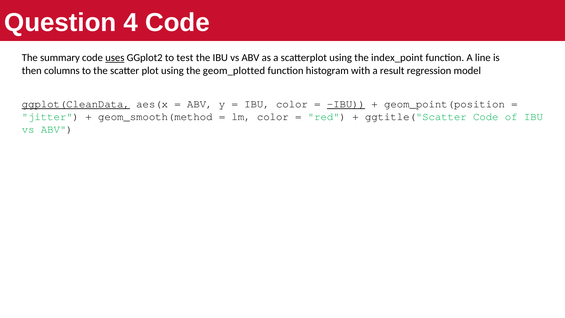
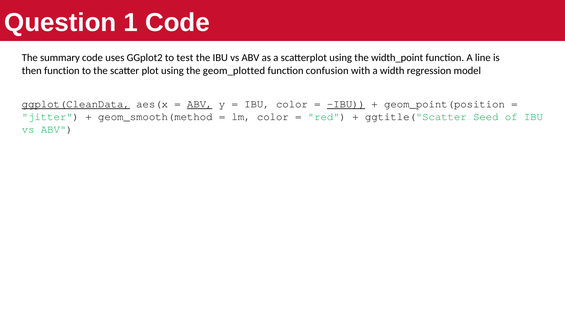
4: 4 -> 1 (131, 23)
uses underline: present -> none (115, 58)
index_point: index_point -> width_point (397, 58)
then columns: columns -> function (62, 70)
histogram: histogram -> confusion (327, 70)
result: result -> width (392, 70)
ABV underline: none -> present (200, 104)
ggtitle("Scatter Code: Code -> Seed (486, 117)
